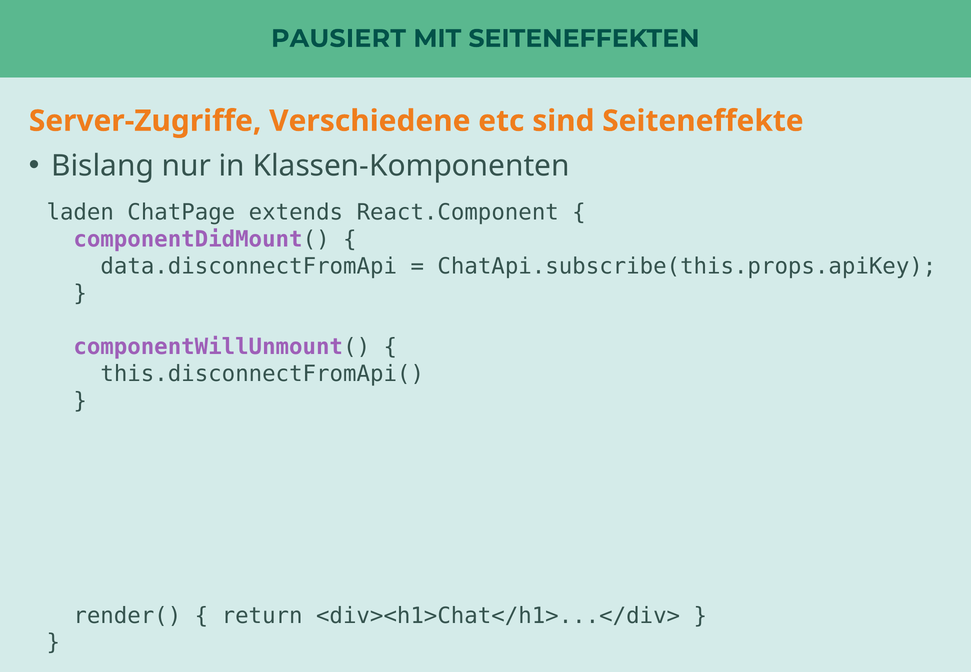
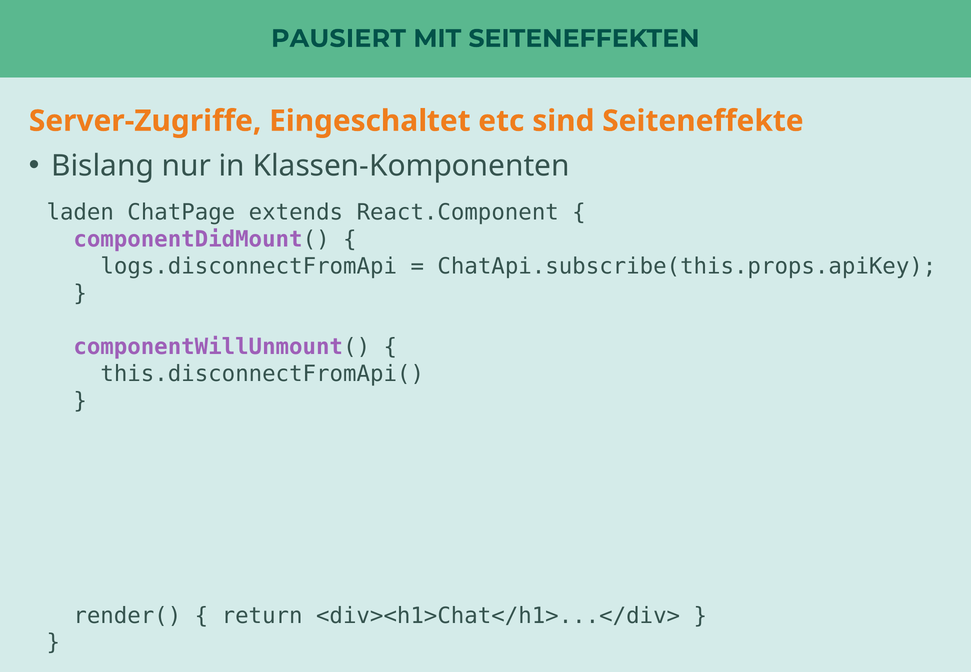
Verschiedene: Verschiedene -> Eingeschaltet (370, 121)
data.disconnectFromApi: data.disconnectFromApi -> logs.disconnectFromApi (249, 266)
